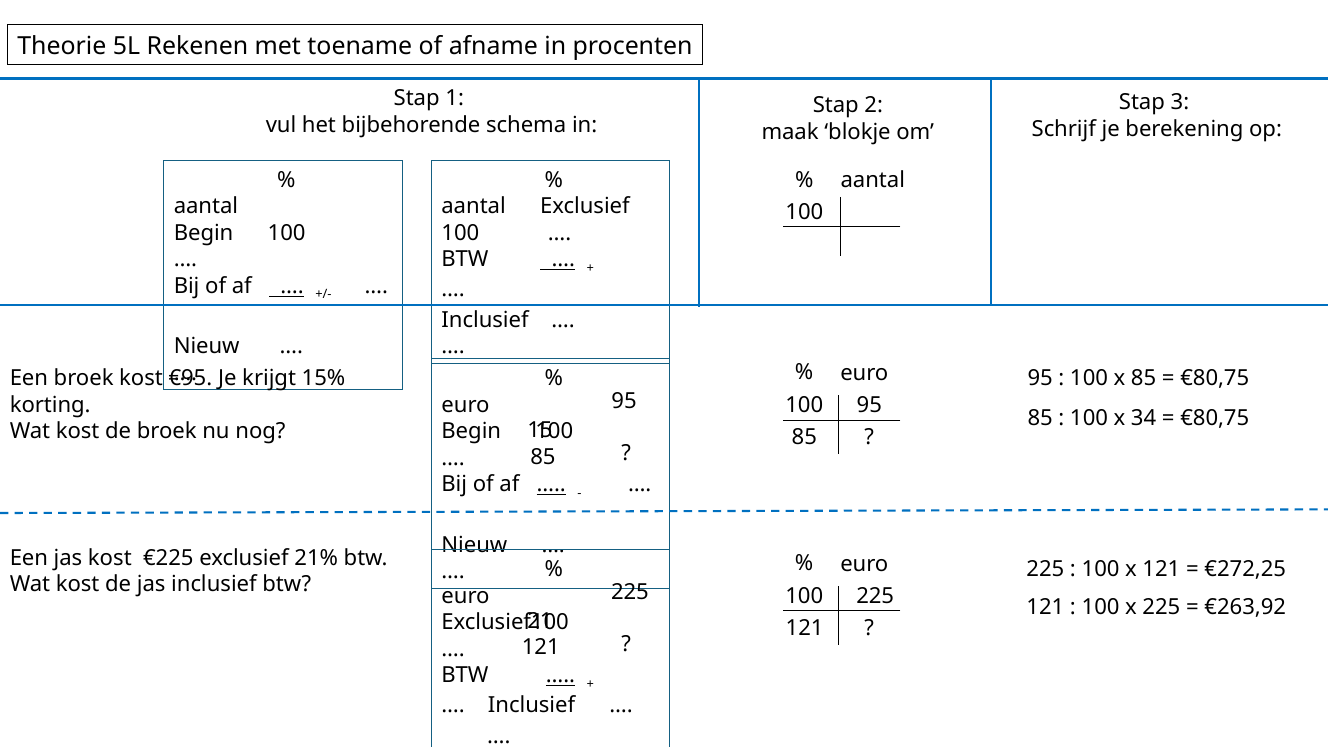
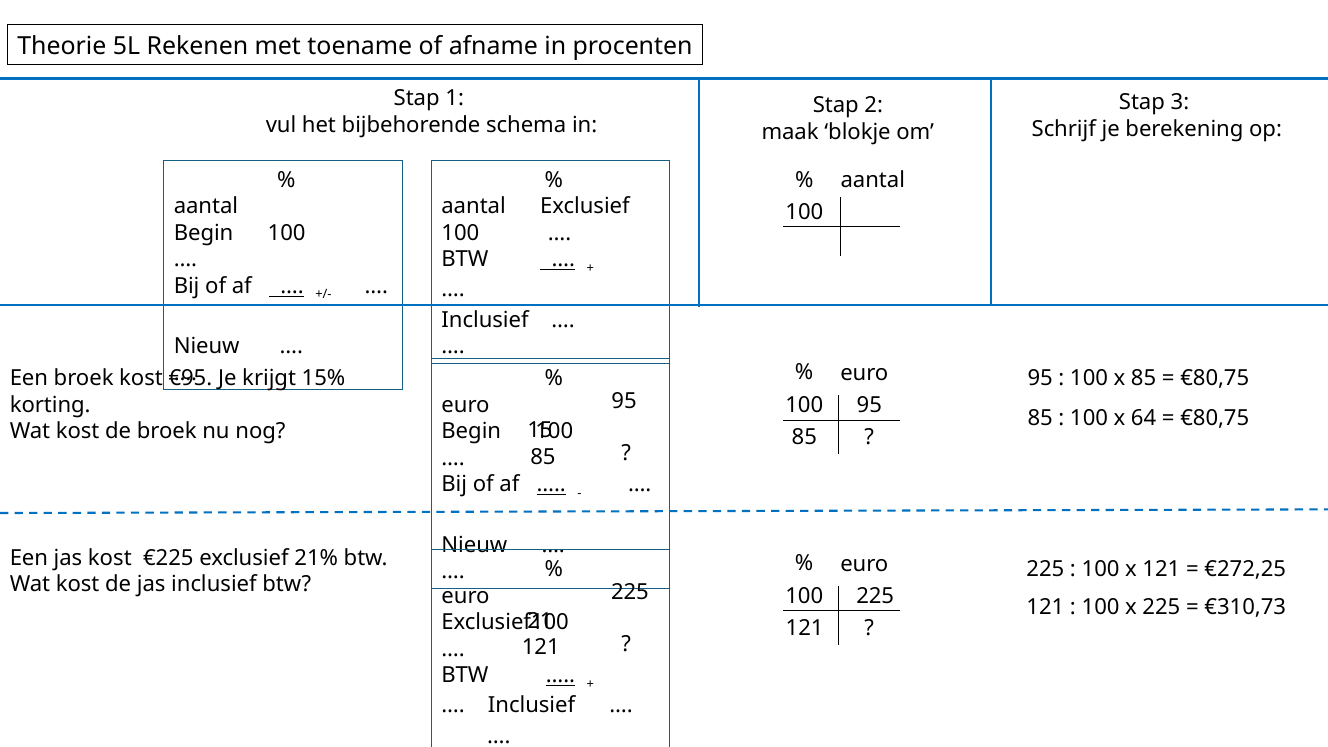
34: 34 -> 64 (1144, 418)
€263,92: €263,92 -> €310,73 (1245, 607)
